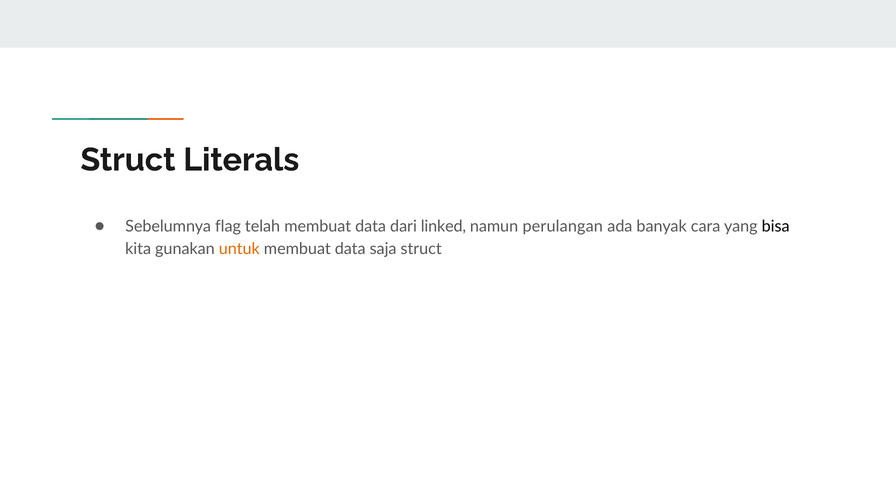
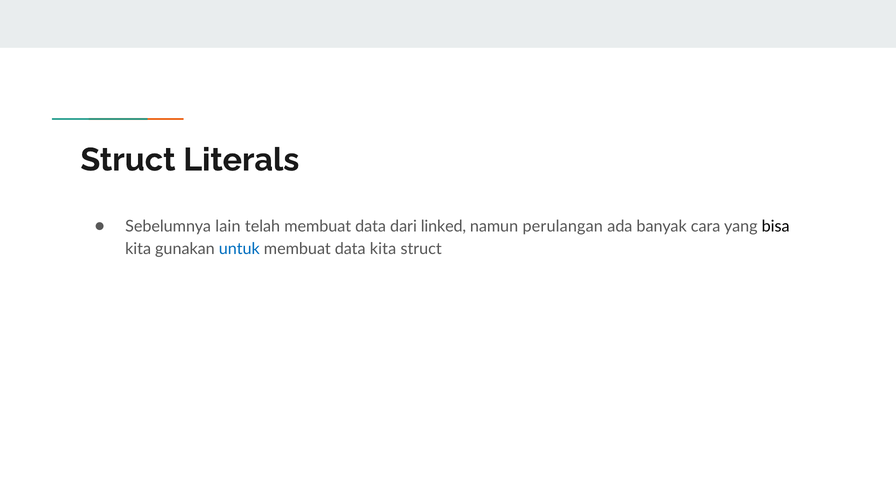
flag: flag -> lain (228, 226)
untuk colour: orange -> blue (239, 249)
data saja: saja -> kita (383, 249)
